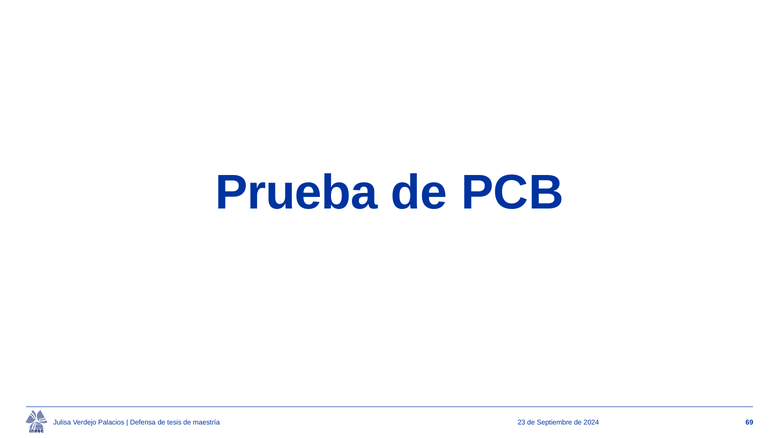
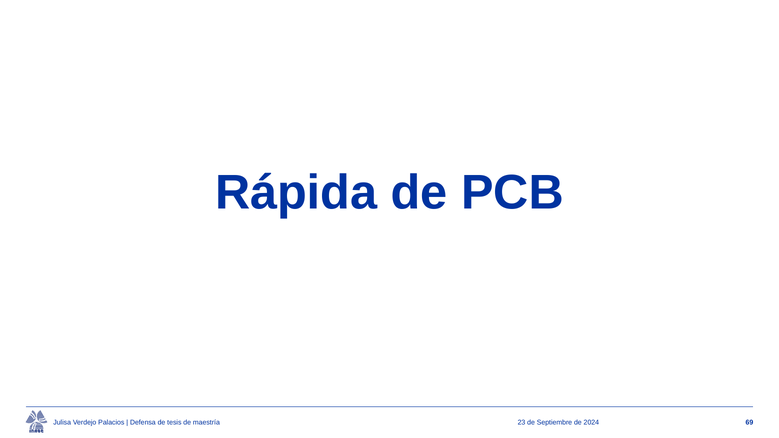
Prueba: Prueba -> Rápida (296, 193)
